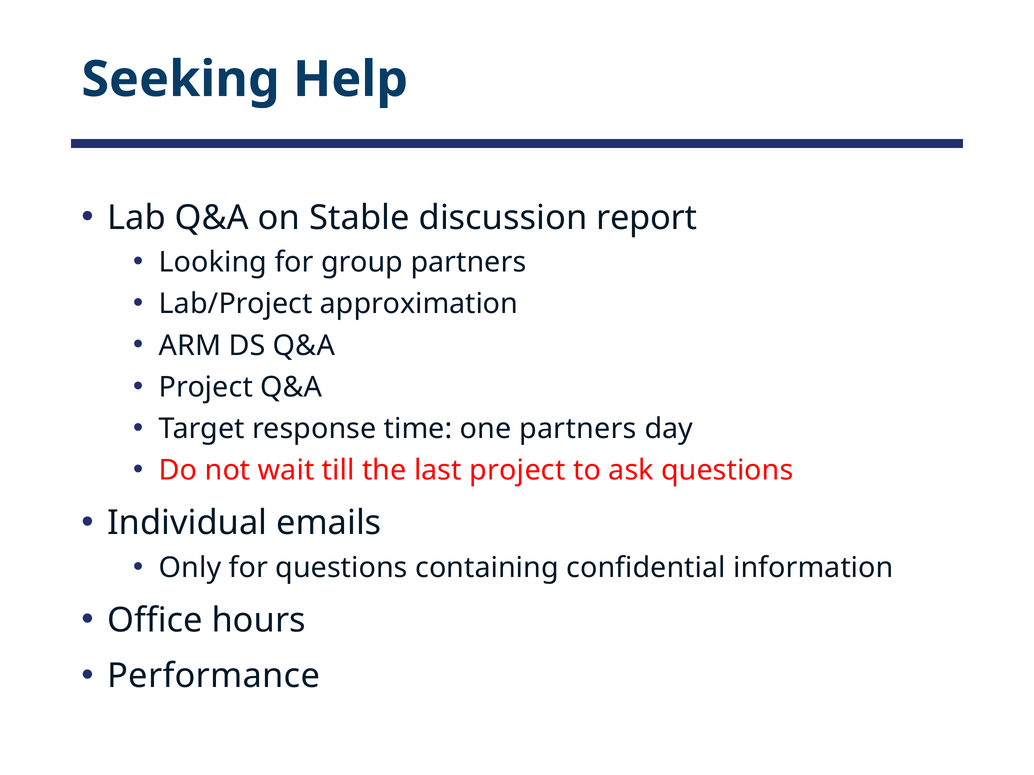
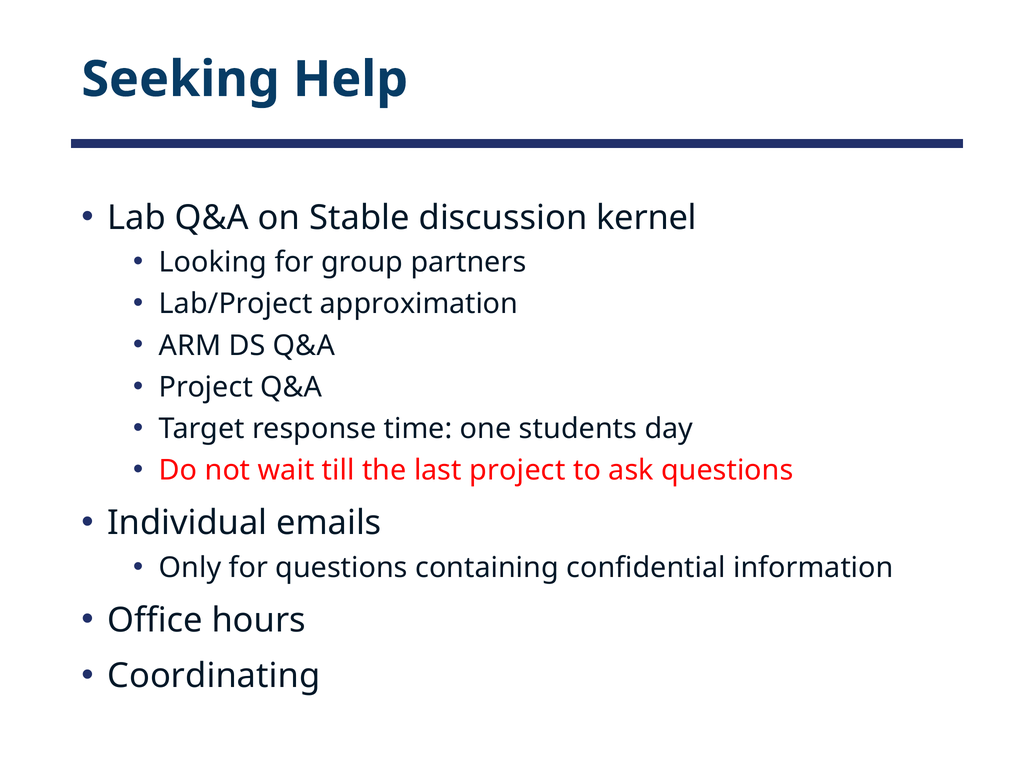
report: report -> kernel (647, 218)
one partners: partners -> students (578, 429)
Performance: Performance -> Coordinating (214, 677)
